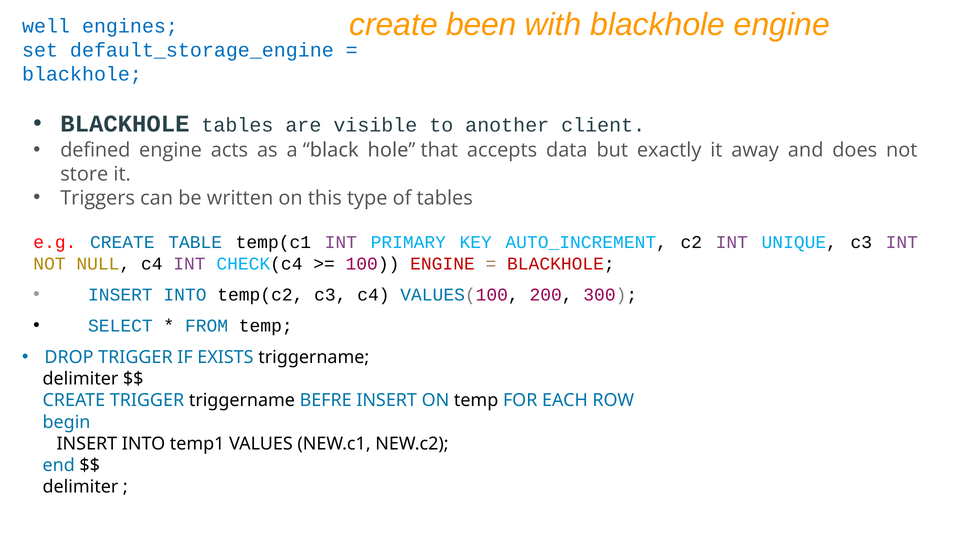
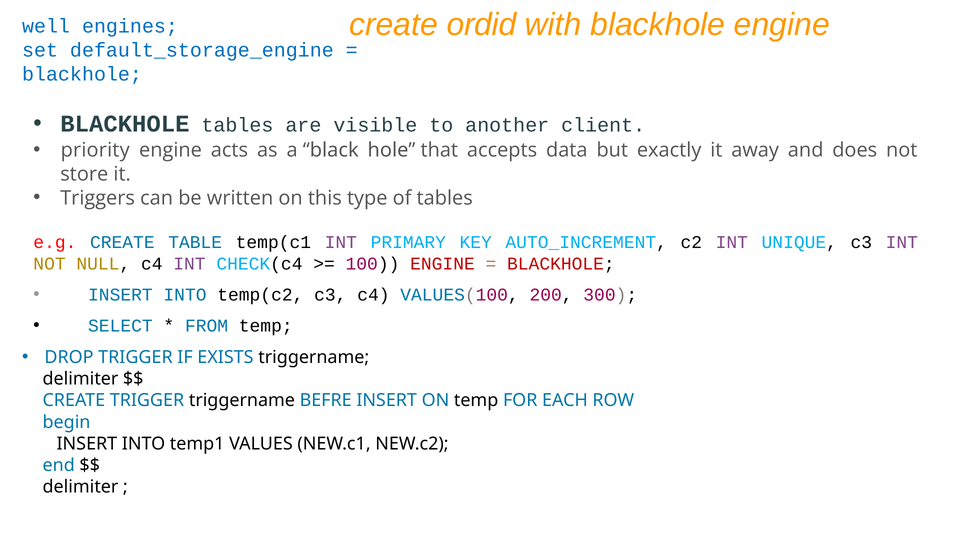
been: been -> ordid (481, 25)
defined: defined -> priority (95, 150)
